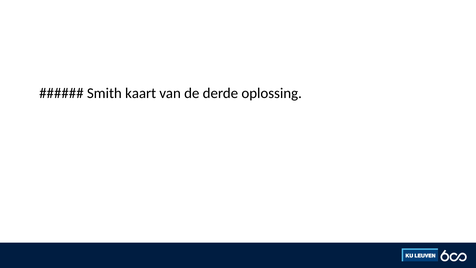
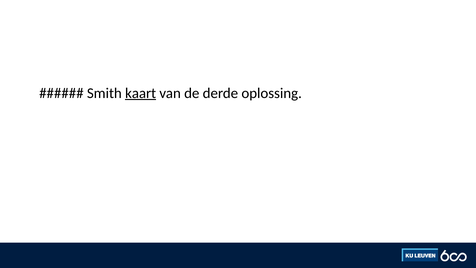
kaart underline: none -> present (141, 93)
